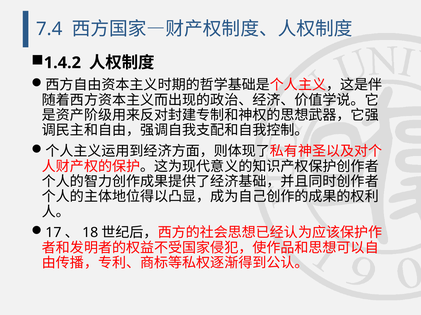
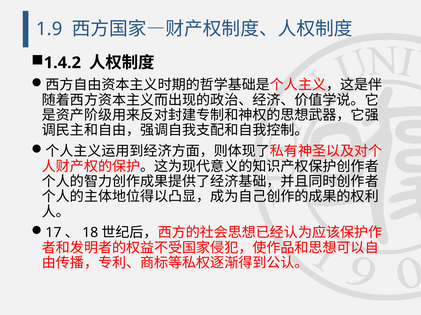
7.4: 7.4 -> 1.9 (49, 29)
